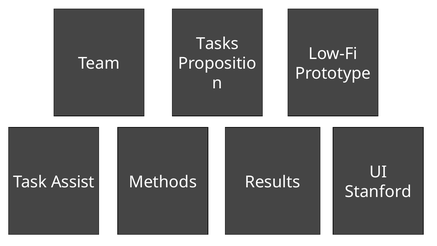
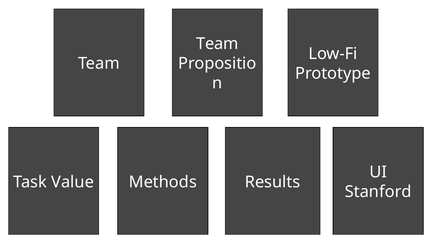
Tasks: Tasks -> Team (217, 44)
Assist: Assist -> Value (73, 182)
